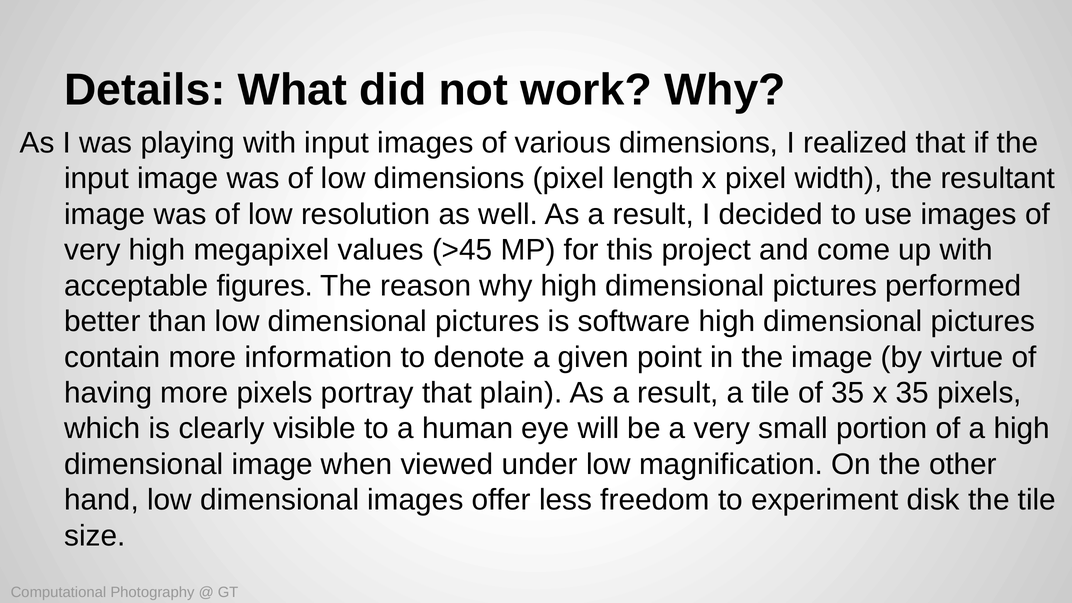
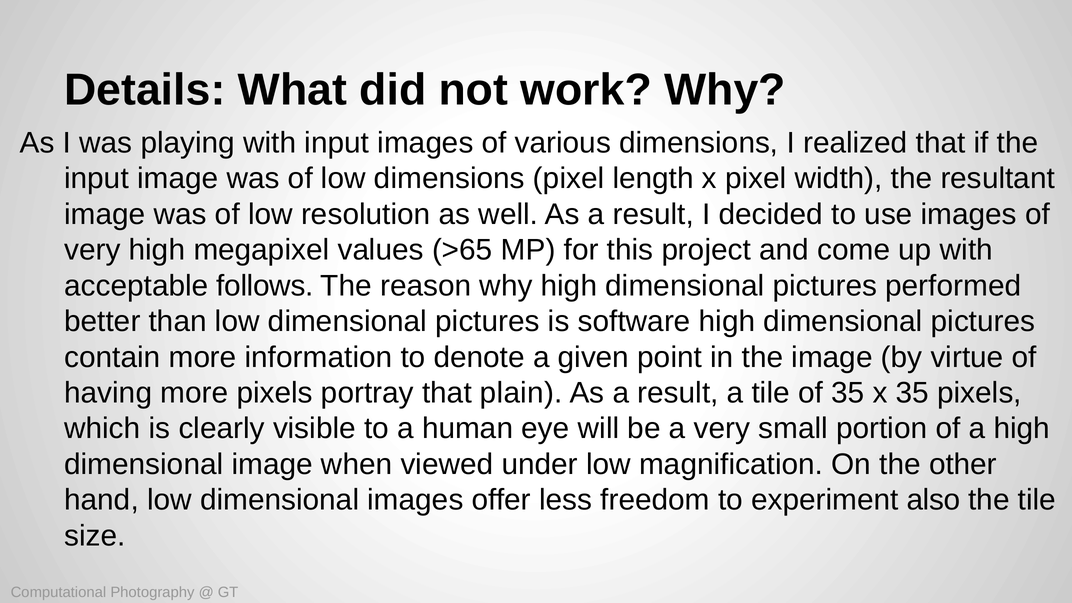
>45: >45 -> >65 (462, 250)
figures: figures -> follows (265, 286)
disk: disk -> also (934, 500)
